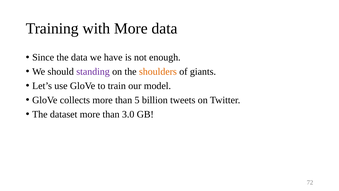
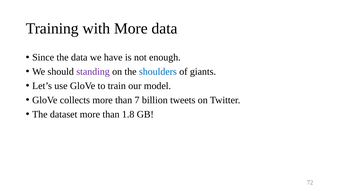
shoulders colour: orange -> blue (158, 71)
5: 5 -> 7 (137, 100)
3.0: 3.0 -> 1.8 (128, 114)
